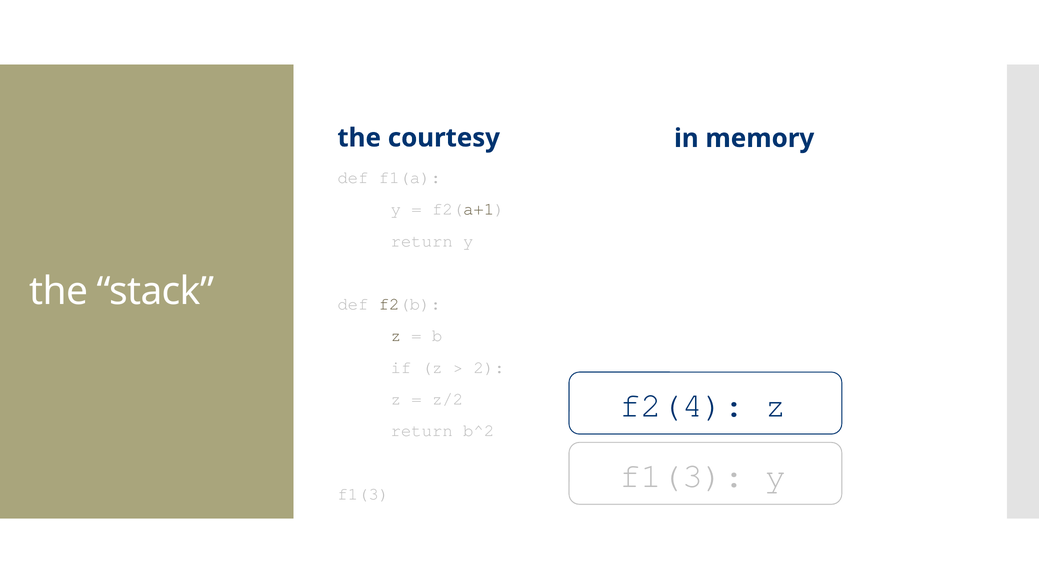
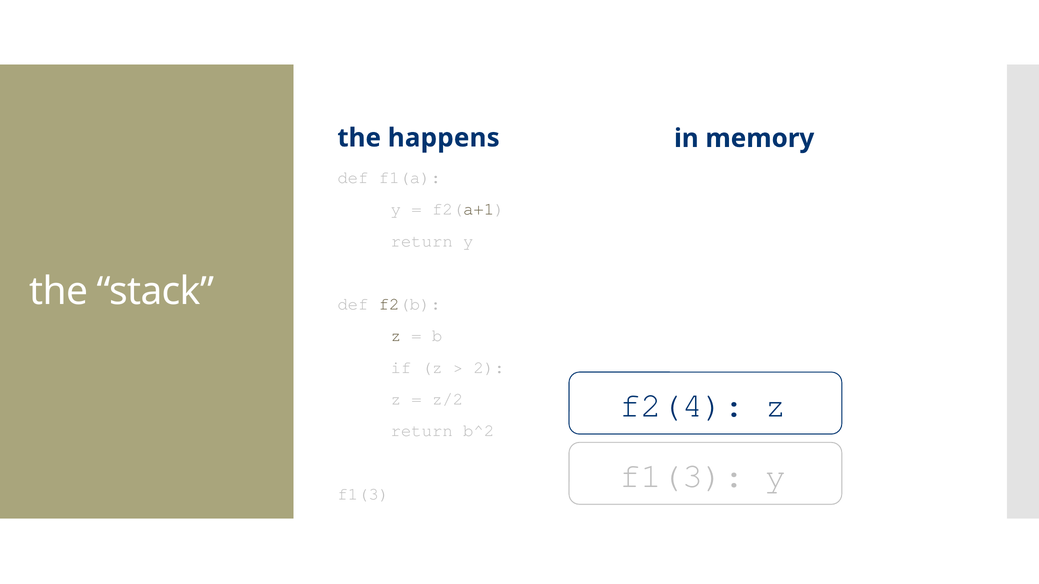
courtesy: courtesy -> happens (444, 138)
